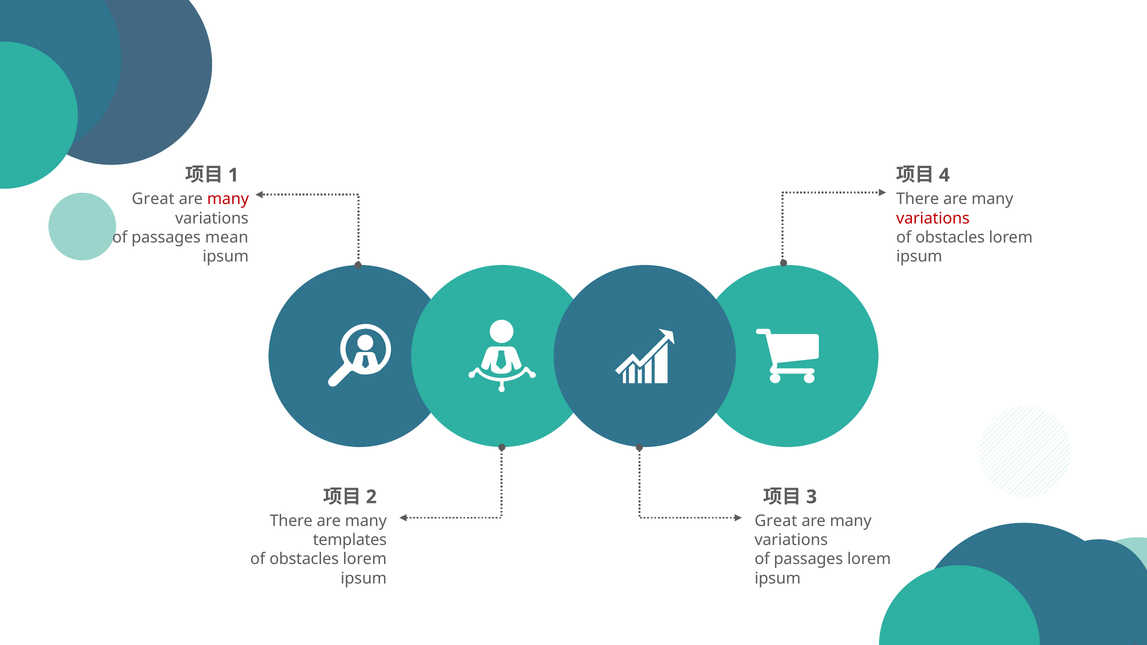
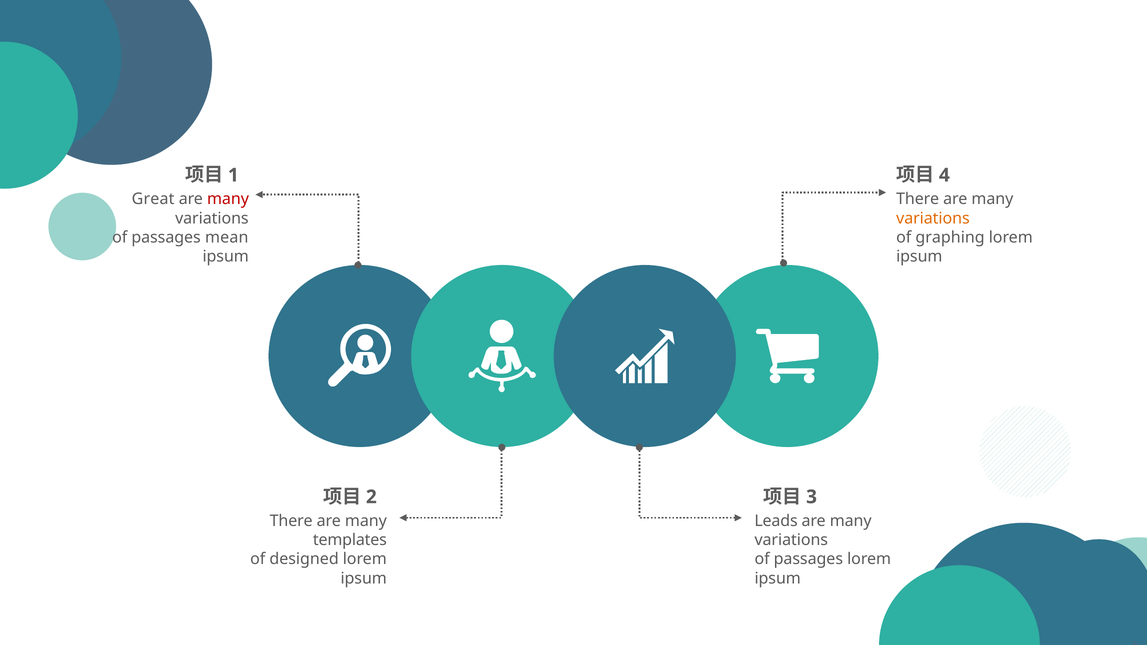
variations colour: red -> orange (933, 218)
obstacles: obstacles -> graphing (950, 237)
Great: Great -> Leads (776, 521)
obstacles: obstacles -> designed (304, 559)
